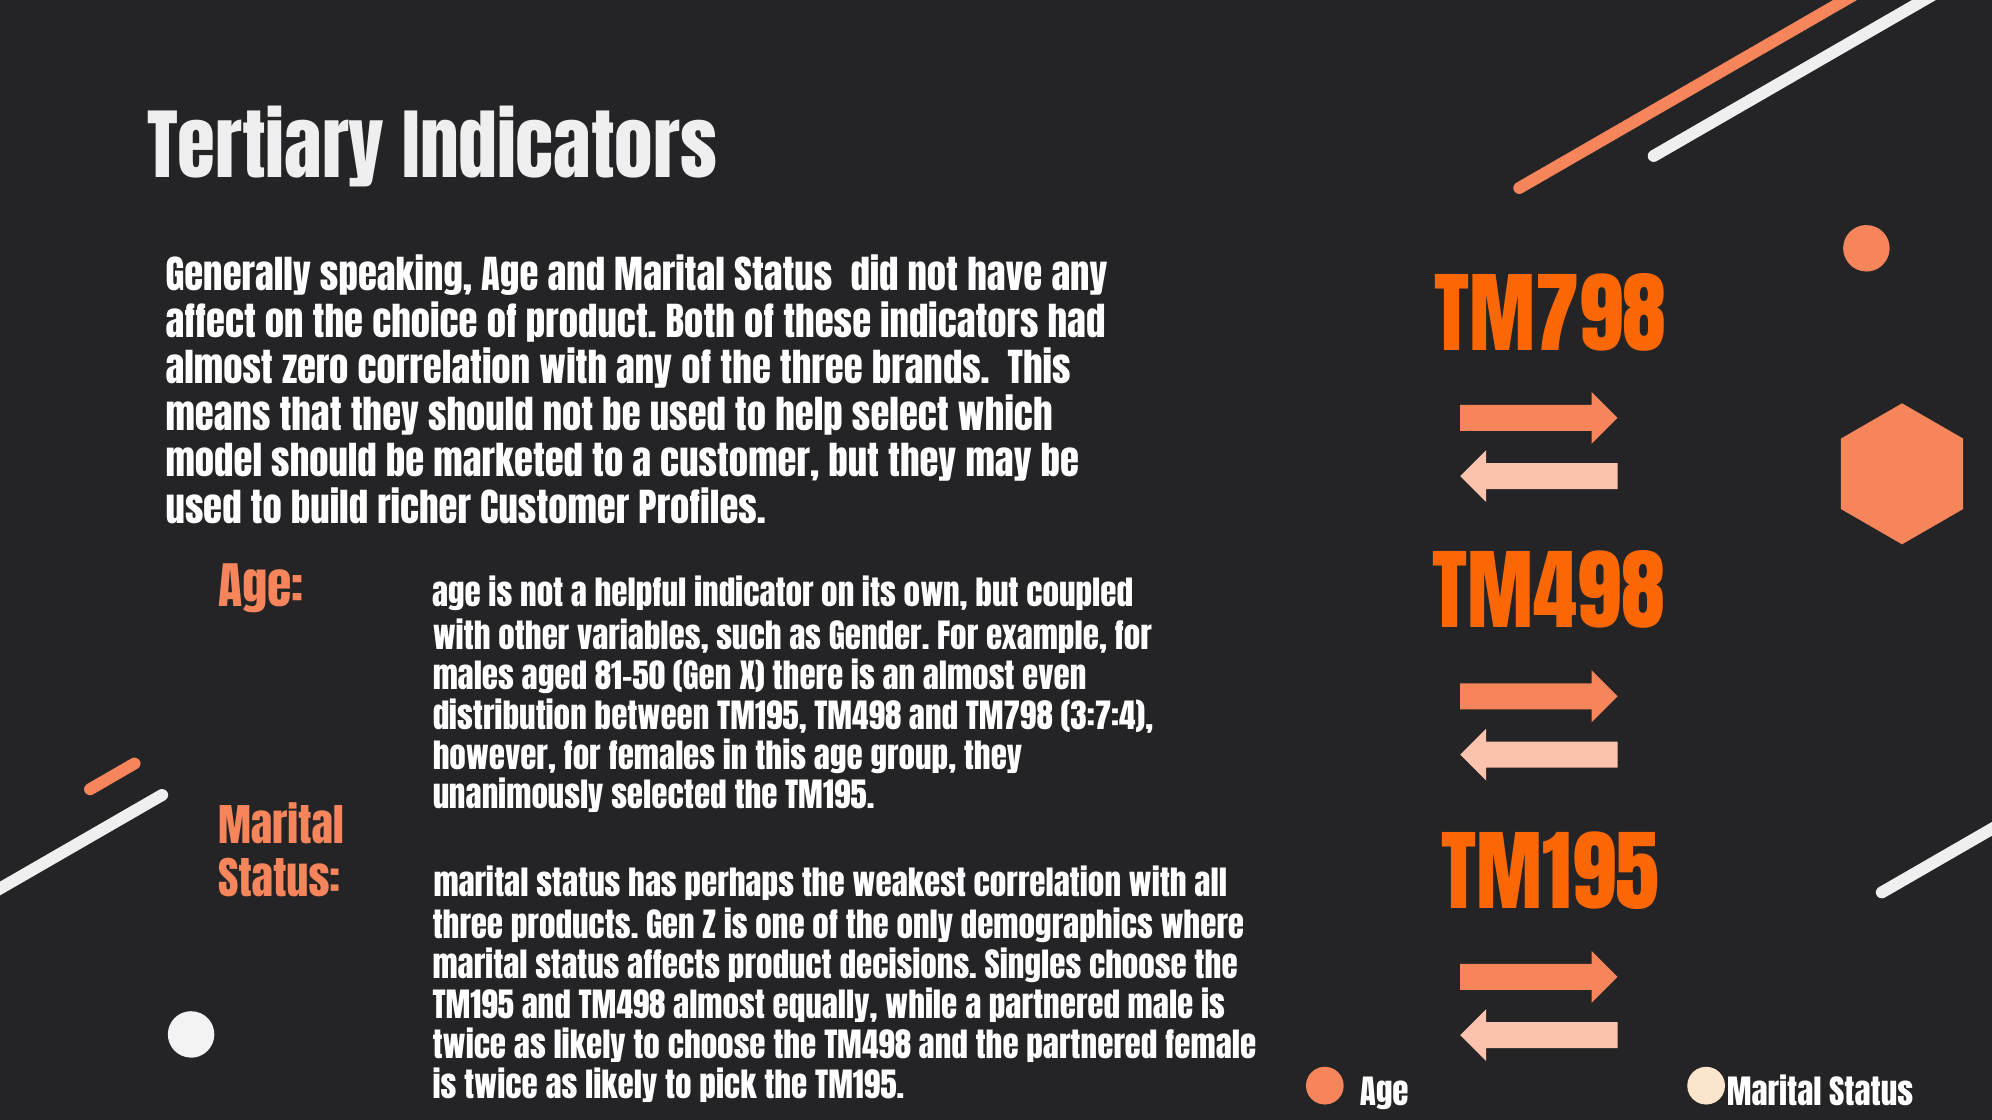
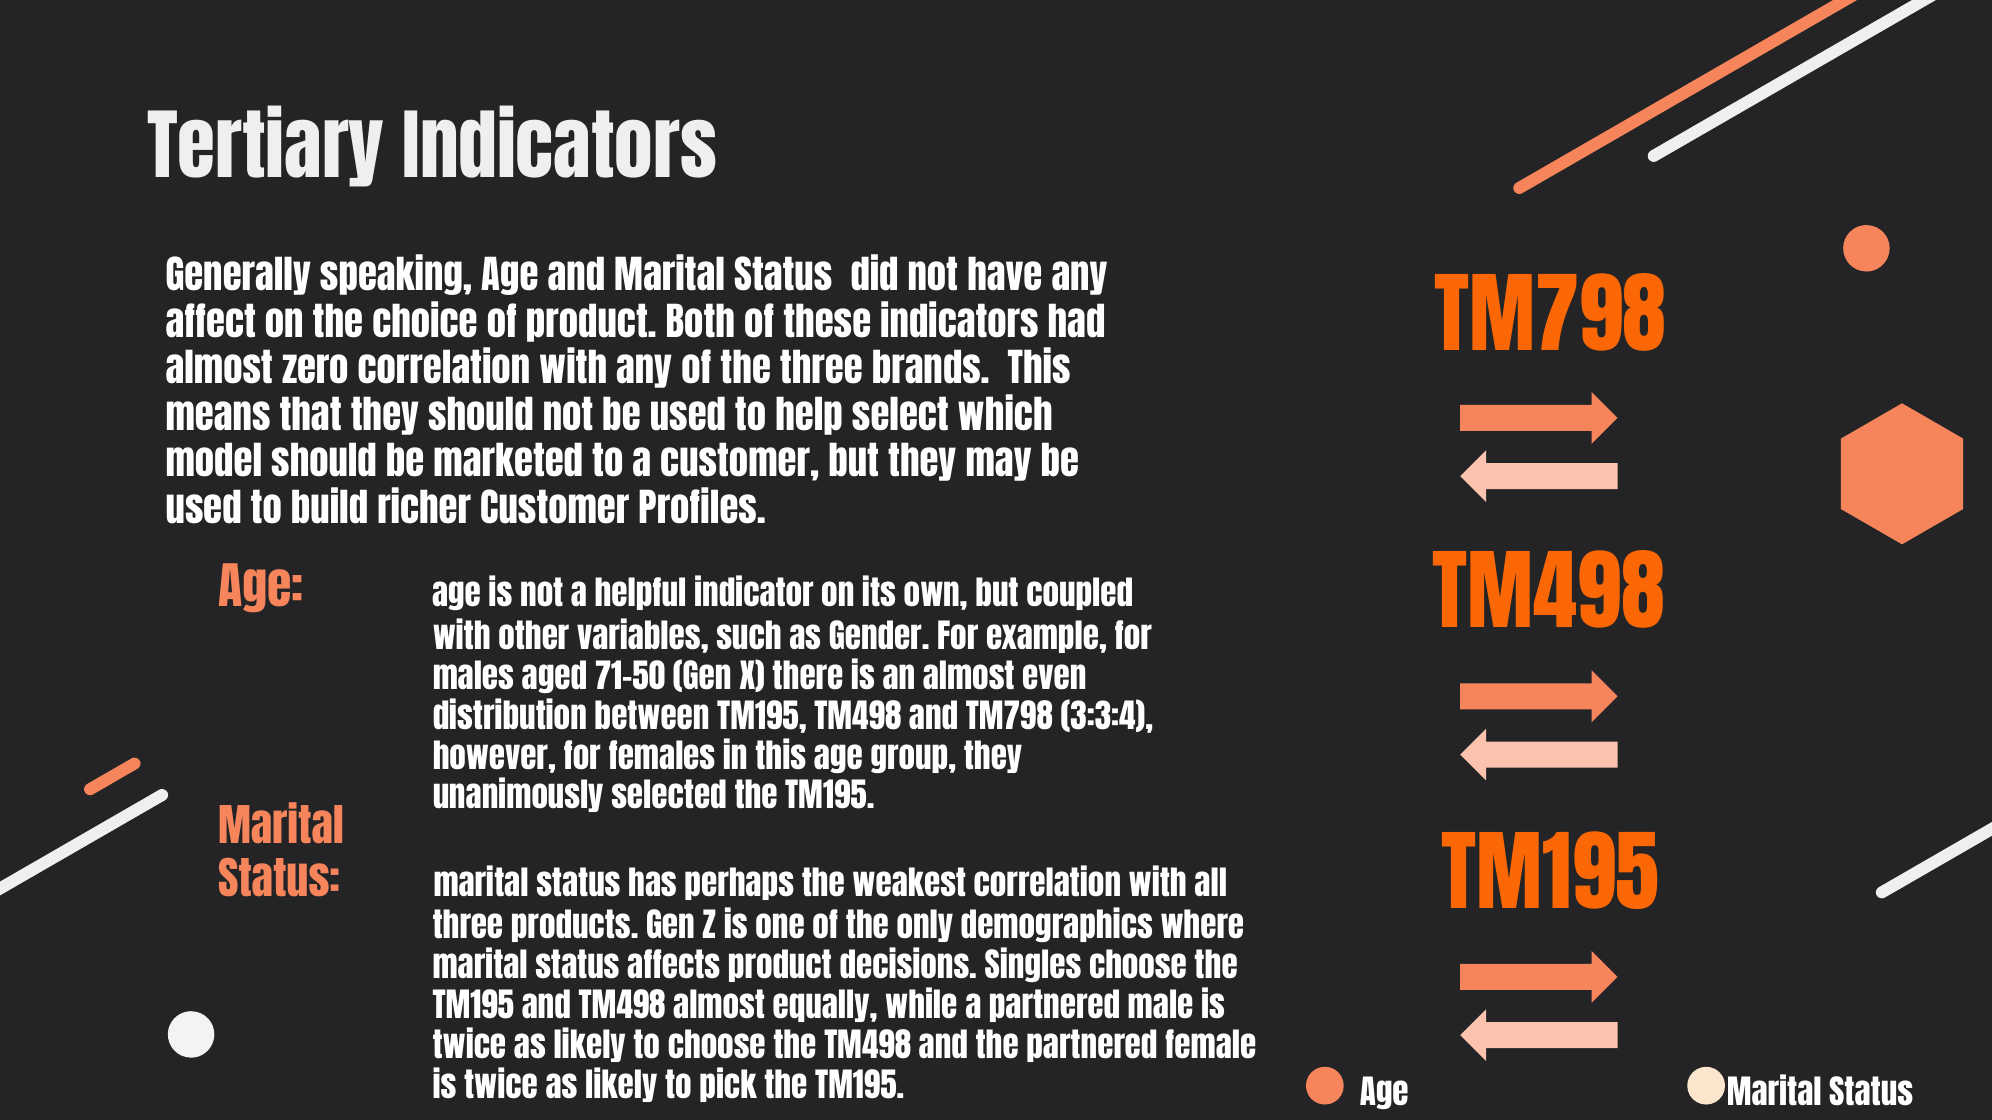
81-50: 81-50 -> 71-50 (630, 679)
3:7:4: 3:7:4 -> 3:3:4 (1107, 719)
